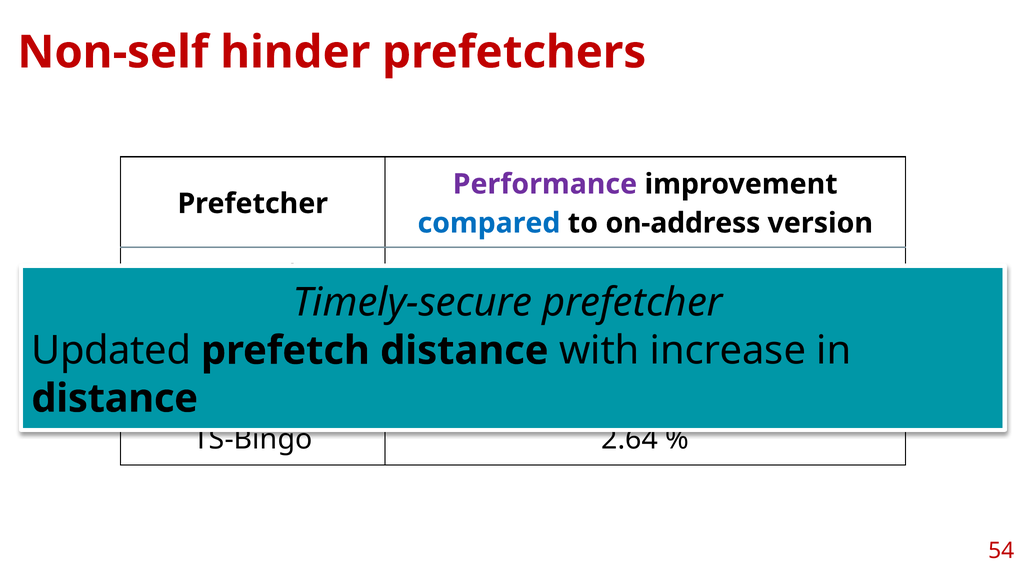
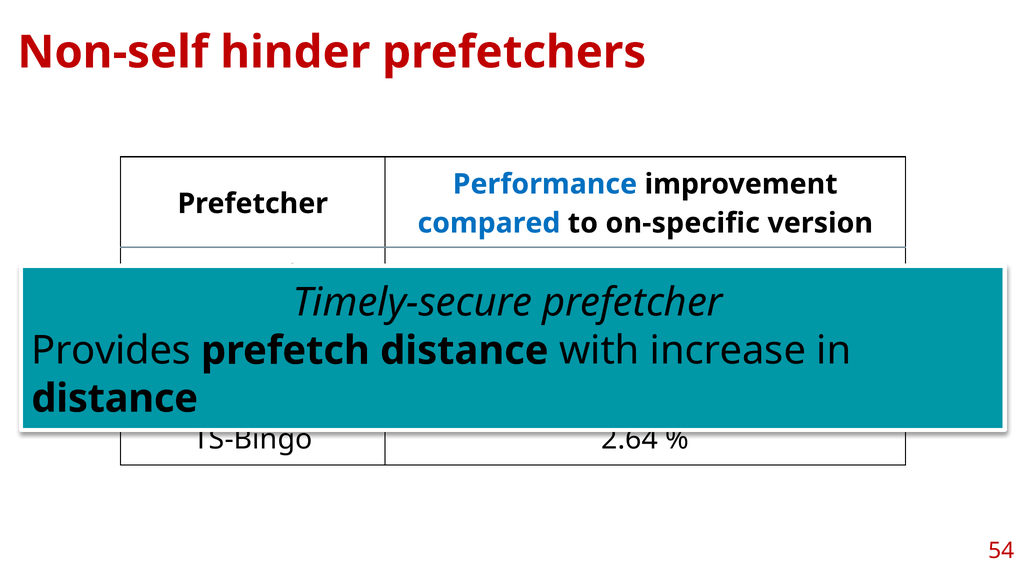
Performance colour: purple -> blue (545, 184)
on-address: on-address -> on-specific (683, 223)
Updated: Updated -> Provides (111, 351)
